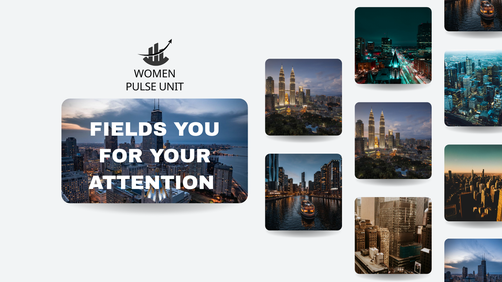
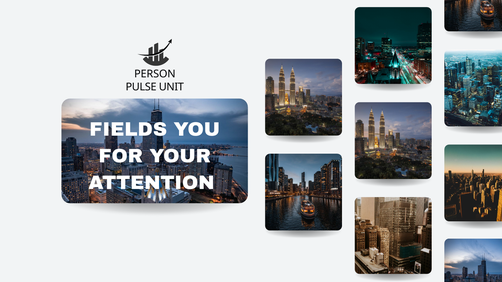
WOMEN: WOMEN -> PERSON (155, 74)
